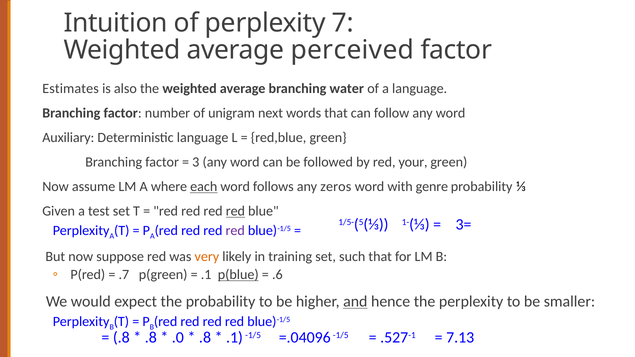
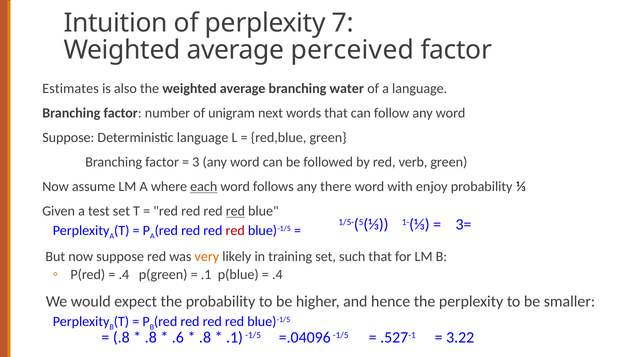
Auxiliary: Auxiliary -> Suppose (68, 138)
your: your -> verb (413, 162)
zeros: zeros -> there (336, 187)
genre: genre -> enjoy (432, 187)
red colour: purple -> red (235, 231)
.7: .7 -> .4 (124, 275)
p(blue underline: present -> none (238, 275)
.6: .6 -> .4 (277, 275)
and underline: present -> none (355, 302)
.0: .0 -> .6 (178, 338)
7.13: 7.13 -> 3.22 (460, 338)
